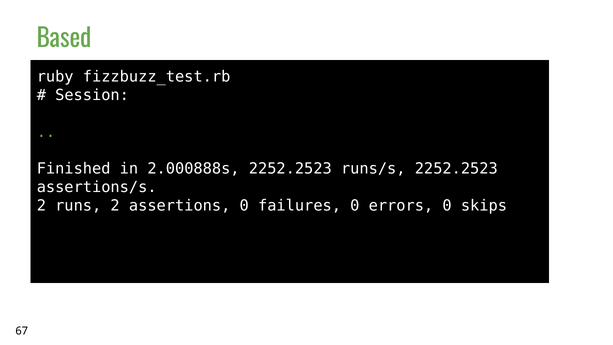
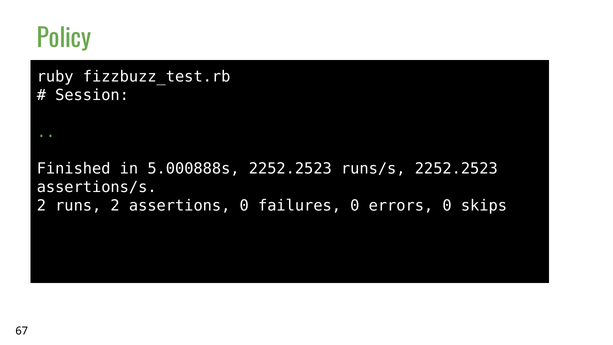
Based: Based -> Policy (64, 39)
2.000888s: 2.000888s -> 5.000888s (193, 169)
